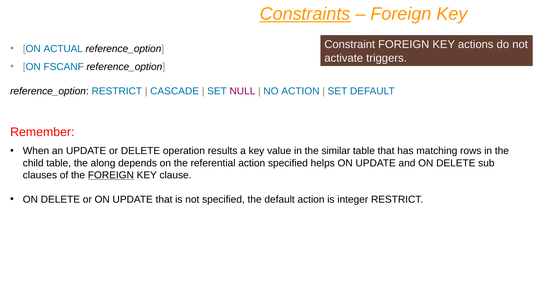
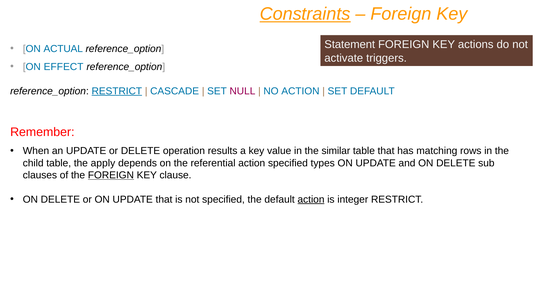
Constraint: Constraint -> Statement (350, 45)
FSCANF: FSCANF -> EFFECT (64, 67)
RESTRICT underline: none -> present (117, 91)
along: along -> apply (103, 163)
helps: helps -> types (323, 163)
action underline: none -> present (311, 199)
